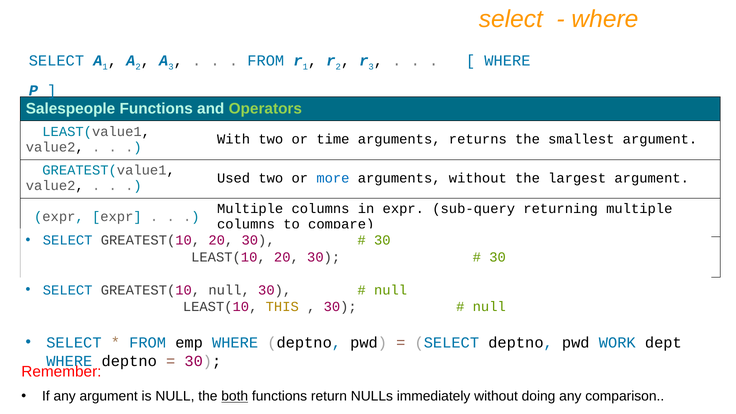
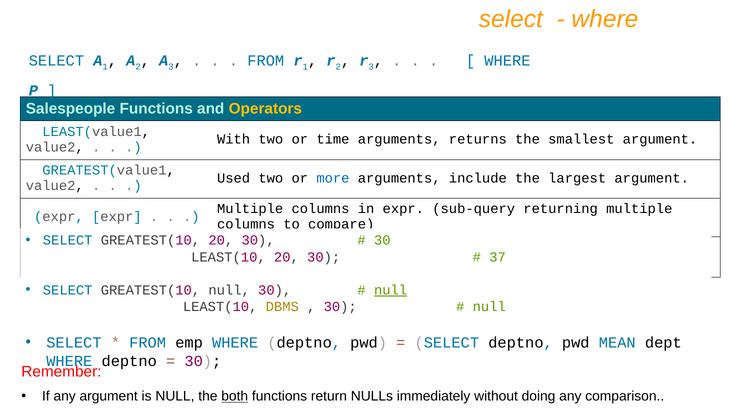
Operators colour: light green -> yellow (265, 108)
arguments without: without -> include (478, 178)
30: 30 -> 37 (498, 257)
null underline: none -> present (391, 290)
THIS: THIS -> DBMS (282, 307)
WORK: WORK -> MEAN (617, 343)
